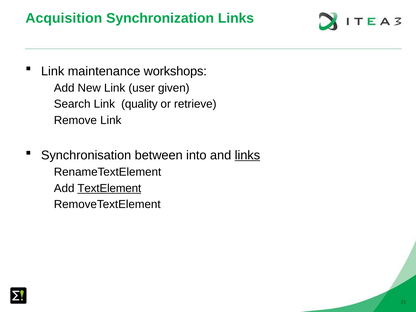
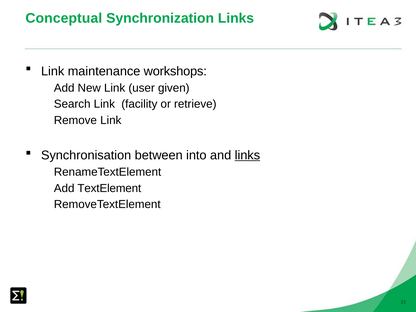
Acquisition: Acquisition -> Conceptual (64, 18)
quality: quality -> facility (139, 104)
TextElement underline: present -> none (109, 188)
